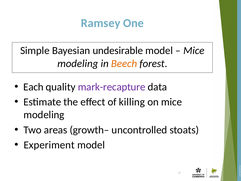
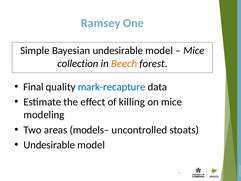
modeling: modeling -> collection (78, 63)
Each: Each -> Final (33, 87)
mark-recapture colour: purple -> blue (112, 87)
growth–: growth– -> models– (89, 130)
Experiment: Experiment -> Undesirable (49, 145)
